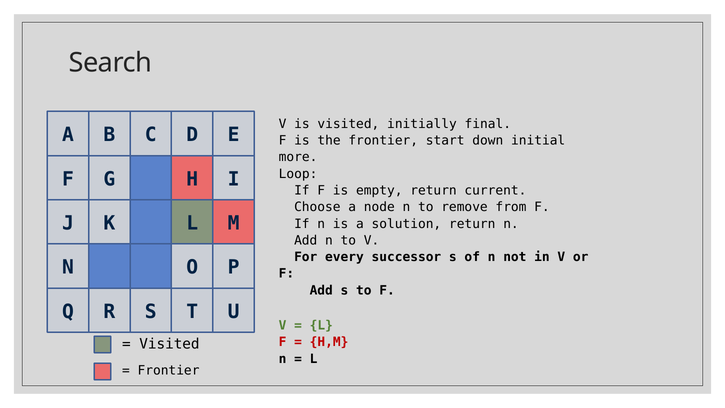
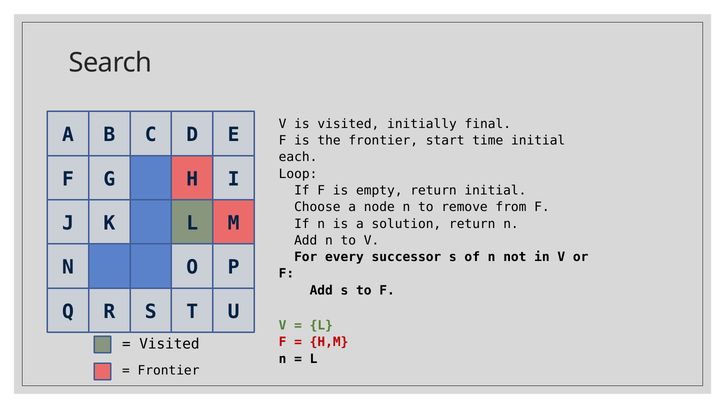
down: down -> time (488, 141)
more: more -> each (298, 157)
return current: current -> initial (495, 190)
